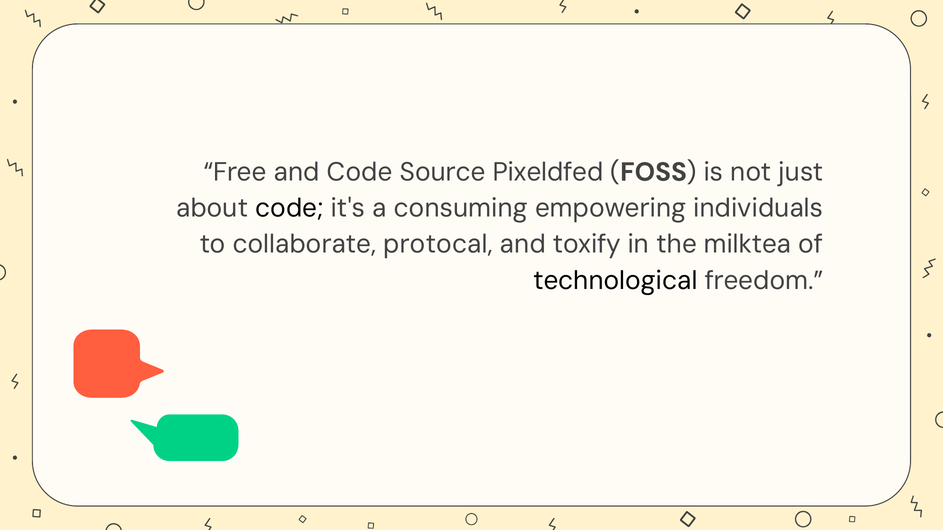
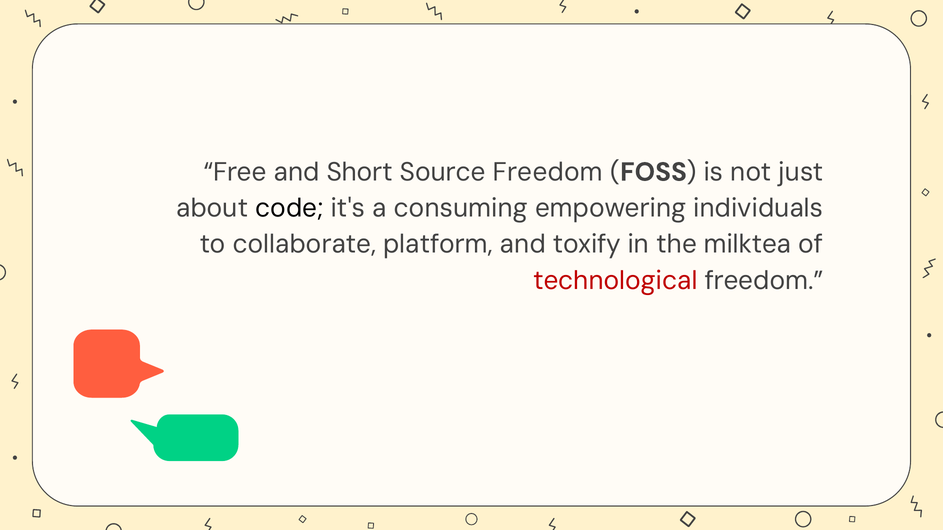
and Code: Code -> Short (360, 172)
Source Pixeldfed: Pixeldfed -> Freedom (548, 172)
protocal: protocal -> platform (438, 245)
technological colour: black -> red (615, 281)
